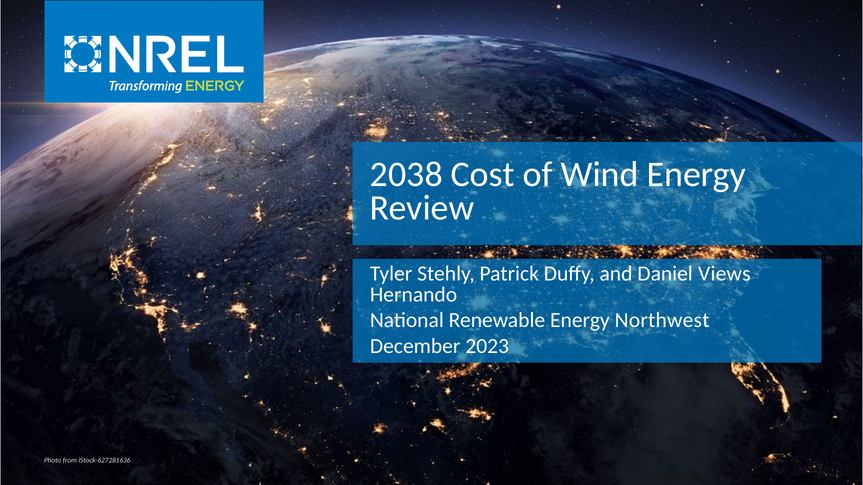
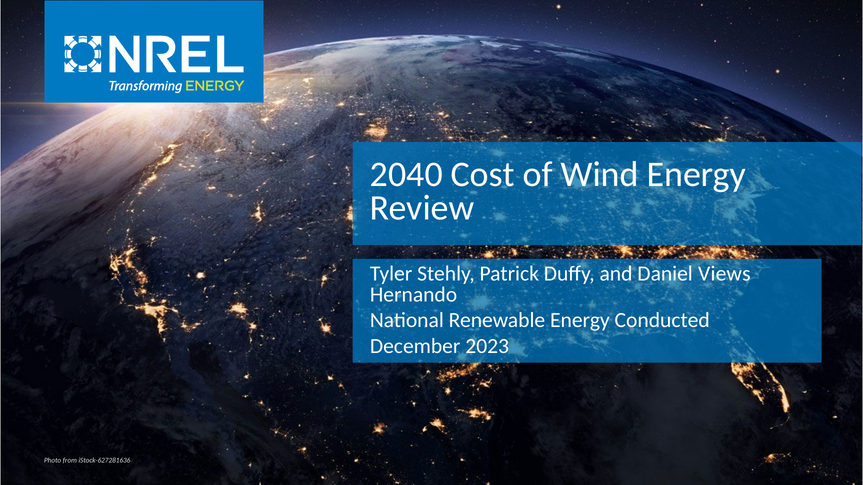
2038: 2038 -> 2040 (406, 175)
Northwest: Northwest -> Conducted (662, 321)
